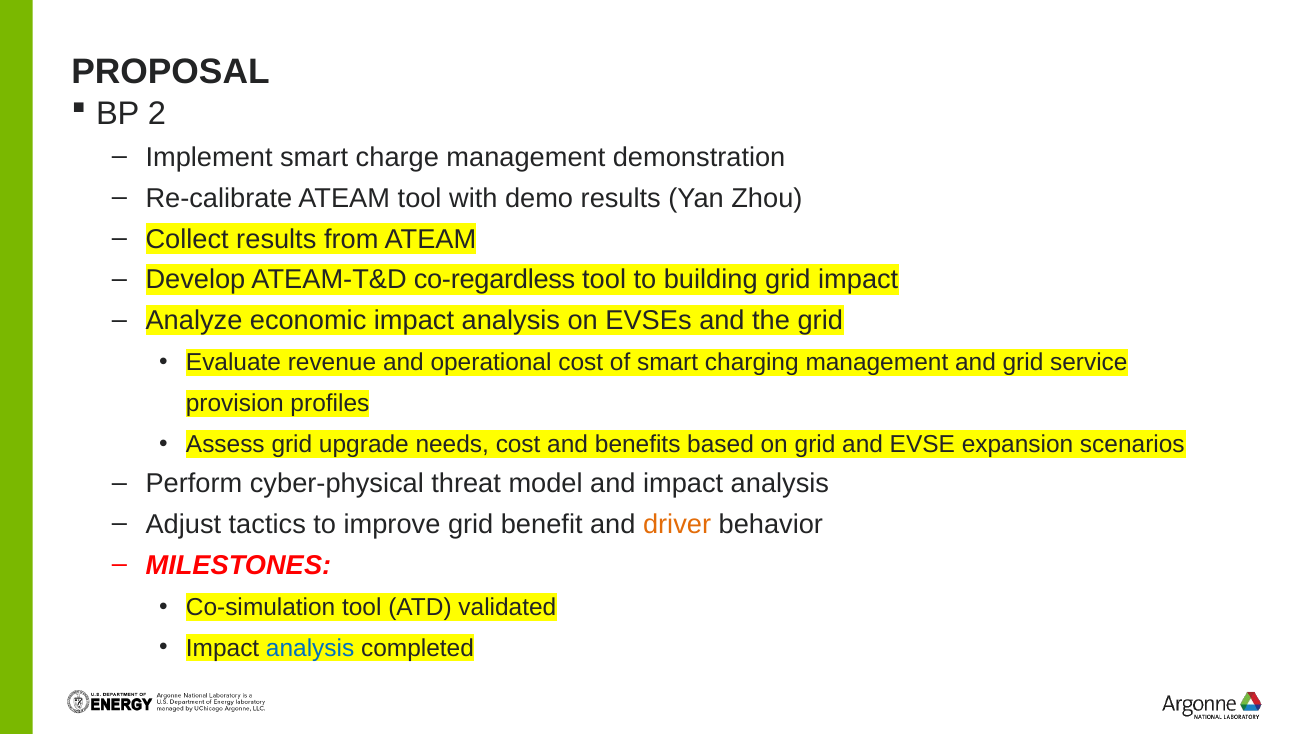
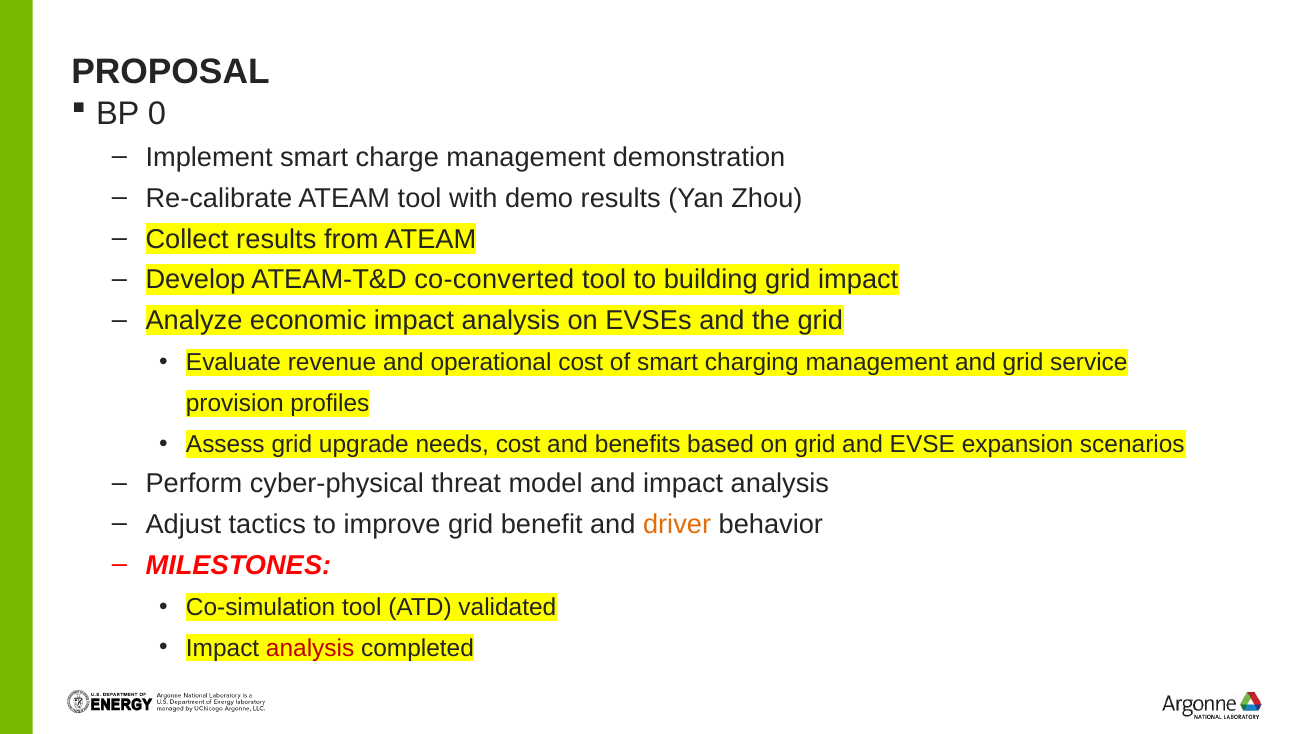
2: 2 -> 0 (157, 114)
co-regardless: co-regardless -> co-converted (494, 280)
analysis colour: blue -> red (310, 648)
